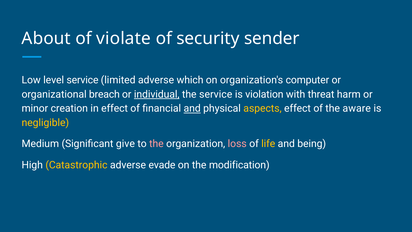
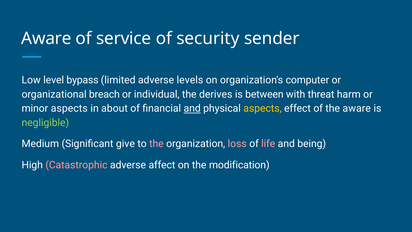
About: About -> Aware (46, 38)
violate: violate -> service (124, 38)
level service: service -> bypass (82, 80)
which: which -> levels (190, 80)
individual underline: present -> none (157, 94)
the service: service -> derives (216, 94)
violation: violation -> between (264, 94)
minor creation: creation -> aspects (69, 108)
in effect: effect -> about (115, 108)
negligible colour: yellow -> light green (45, 123)
life colour: yellow -> pink (268, 144)
Catastrophic colour: yellow -> pink (76, 165)
evade: evade -> affect (162, 165)
